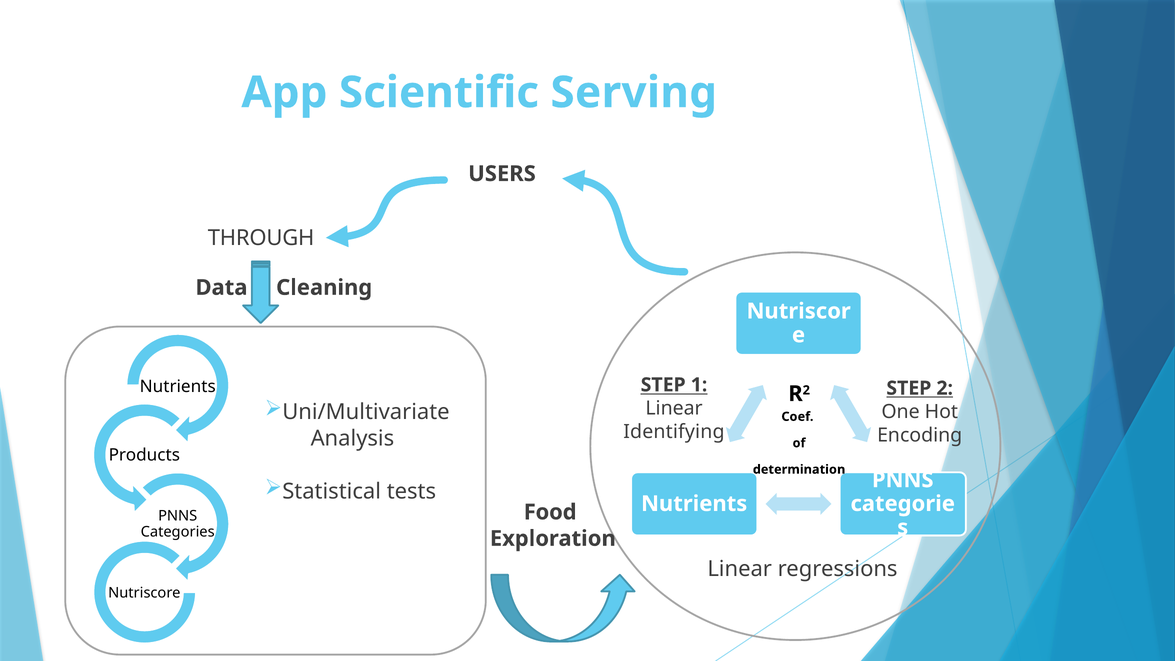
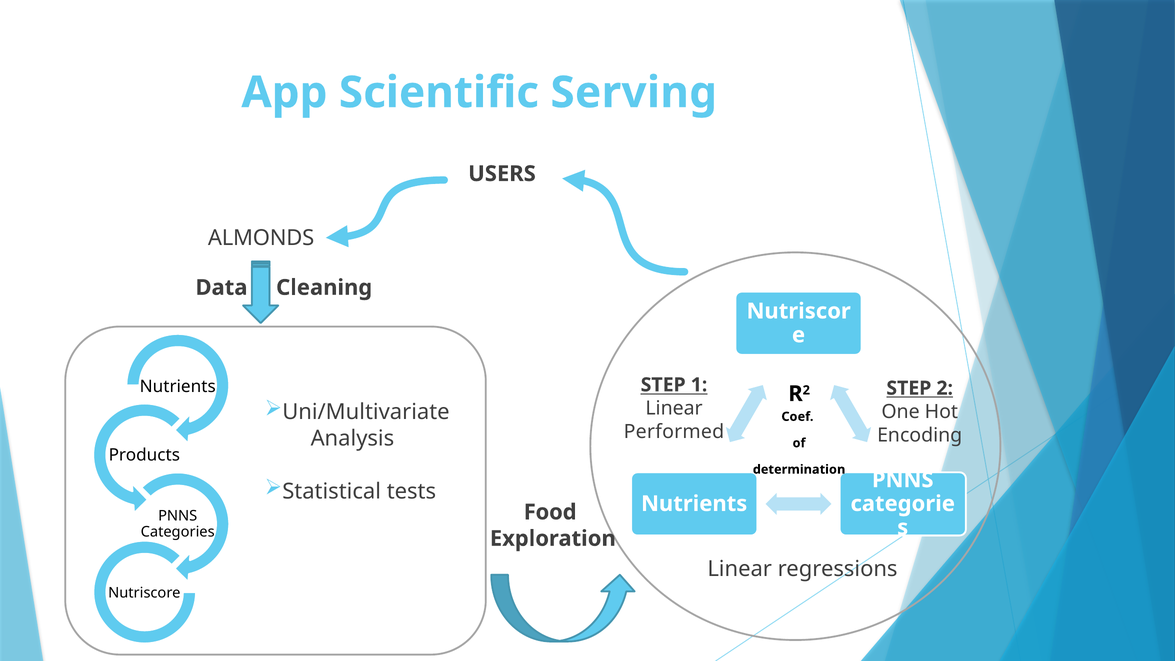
THROUGH: THROUGH -> ALMONDS (261, 238)
Identifying: Identifying -> Performed (674, 432)
